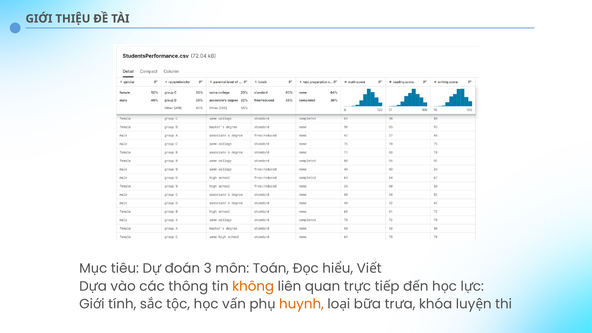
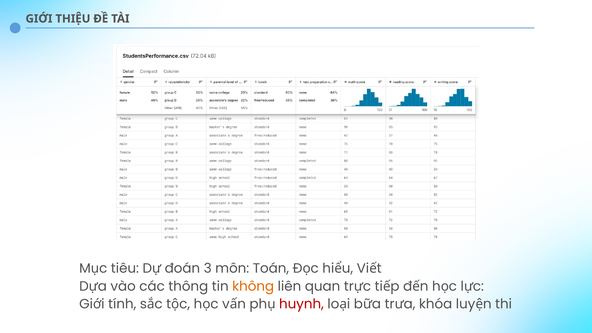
huynh colour: orange -> red (301, 304)
